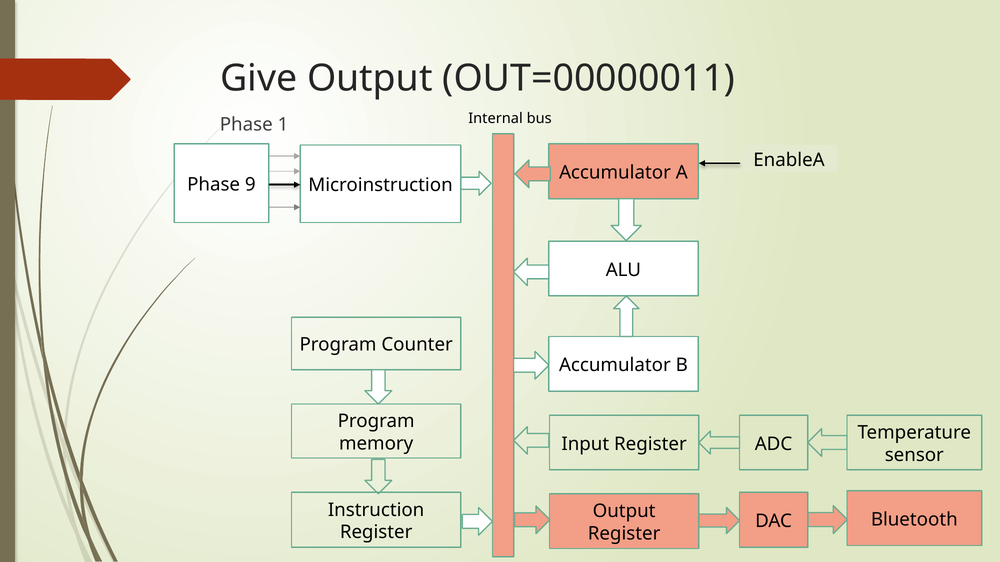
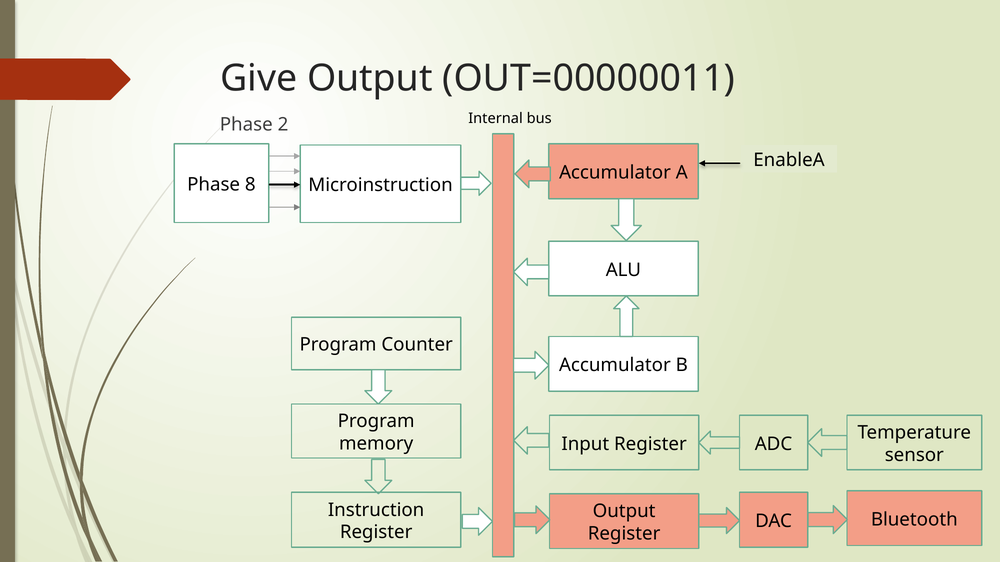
1: 1 -> 2 (283, 125)
9: 9 -> 8 (250, 185)
